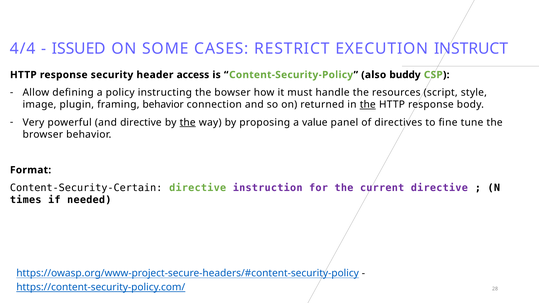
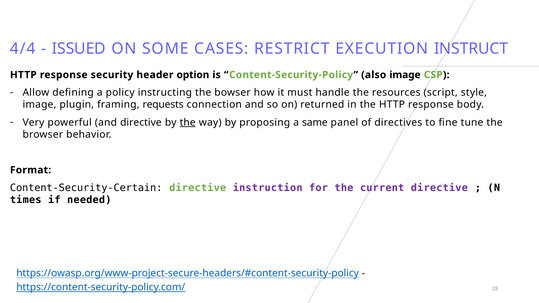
access: access -> option (193, 75)
also buddy: buddy -> image (405, 75)
framing behavior: behavior -> requests (163, 105)
the underline: present -> none (368, 105)
value: value -> same (315, 122)
